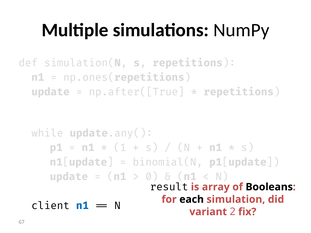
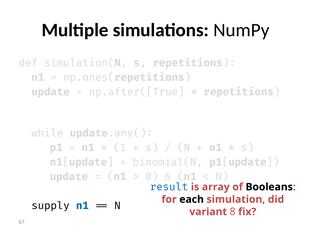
result colour: black -> blue (169, 187)
client: client -> supply (51, 206)
2: 2 -> 8 (233, 212)
